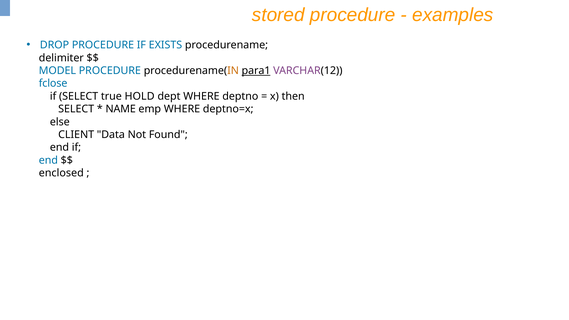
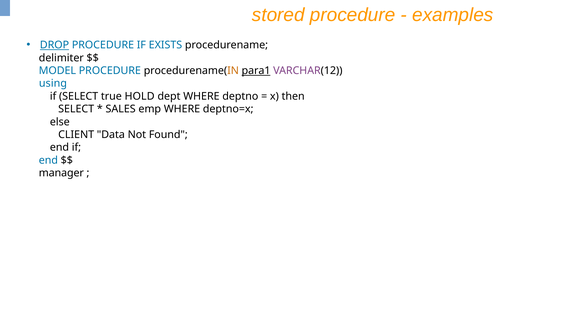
DROP underline: none -> present (54, 45)
fclose: fclose -> using (53, 83)
NAME: NAME -> SALES (121, 109)
enclosed: enclosed -> manager (61, 173)
